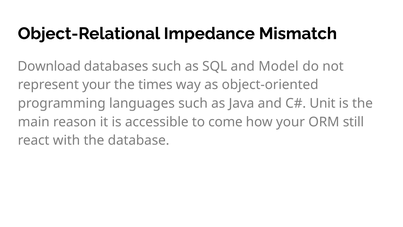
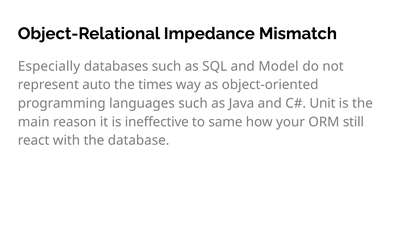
Download: Download -> Especially (49, 66)
represent your: your -> auto (97, 85)
accessible: accessible -> ineffective (157, 122)
come: come -> same (225, 122)
